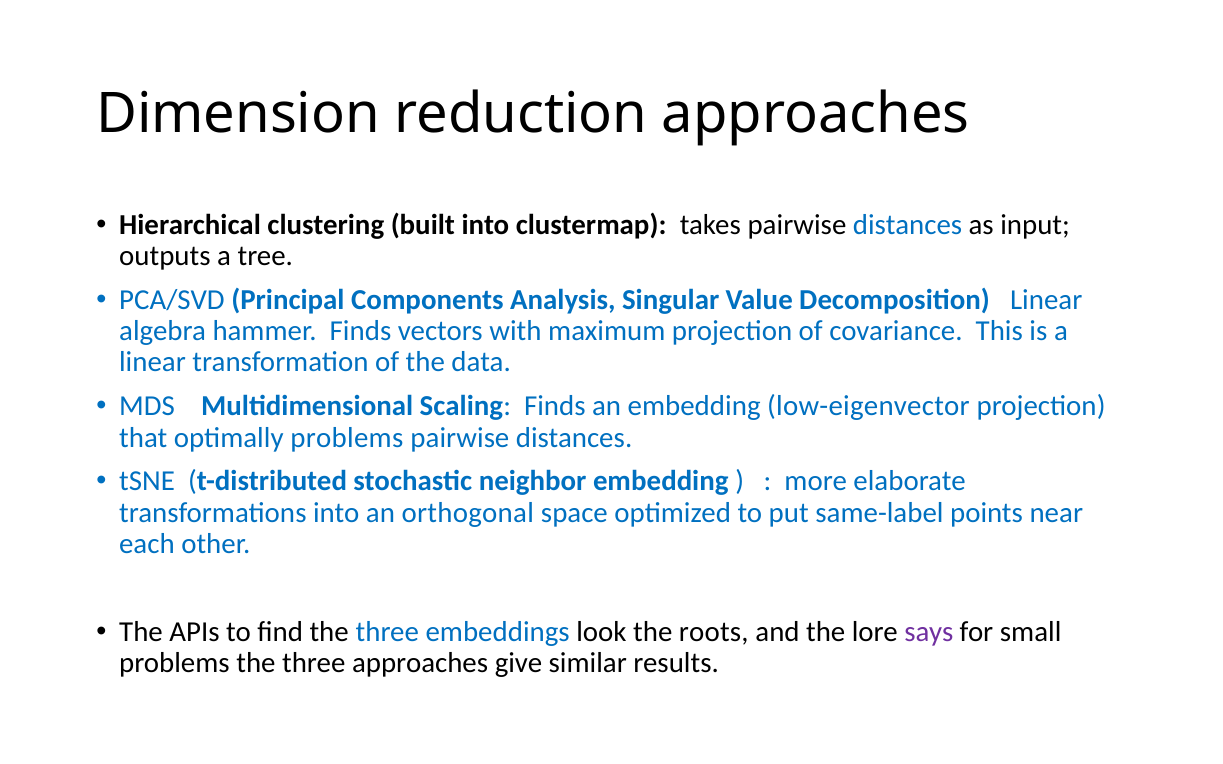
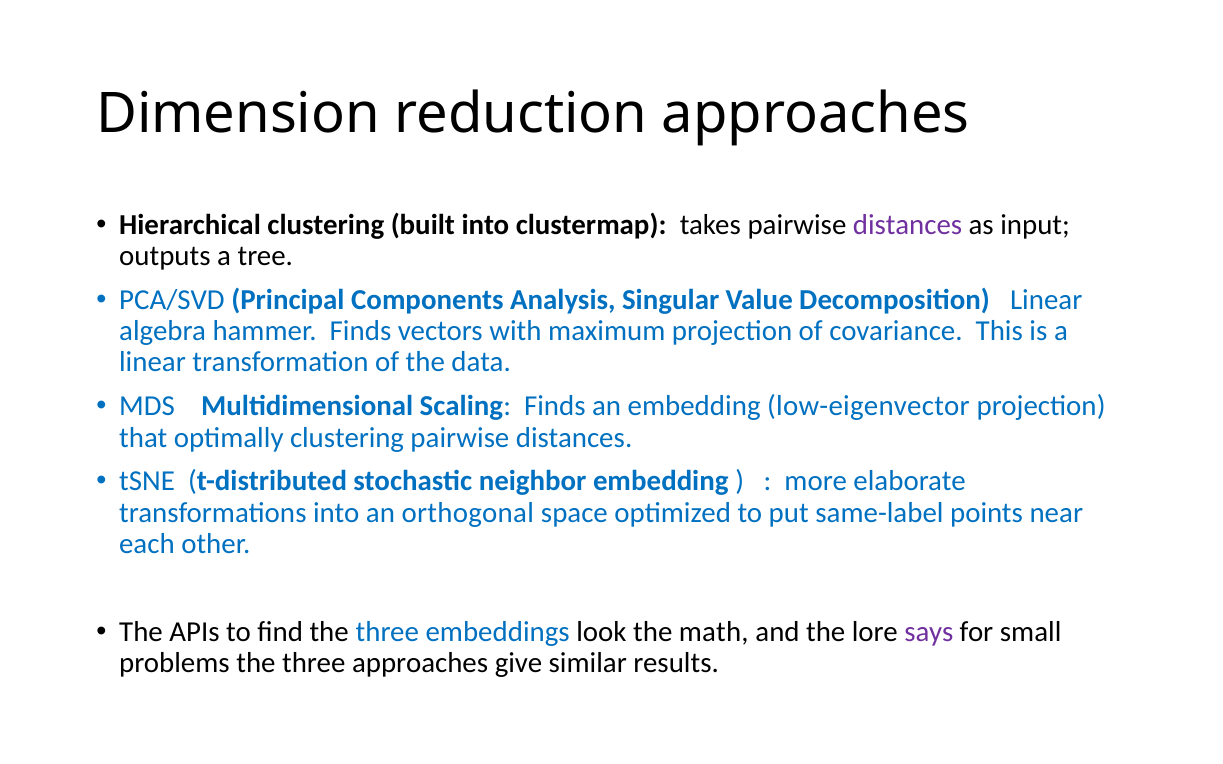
distances colour: blue -> purple (907, 225)
optimally problems: problems -> clustering (347, 438)
roots: roots -> math (714, 632)
